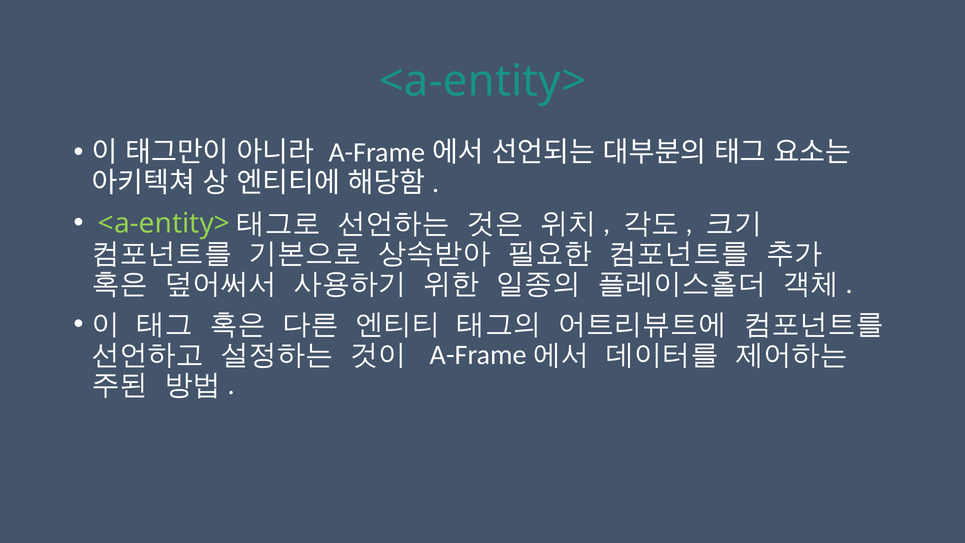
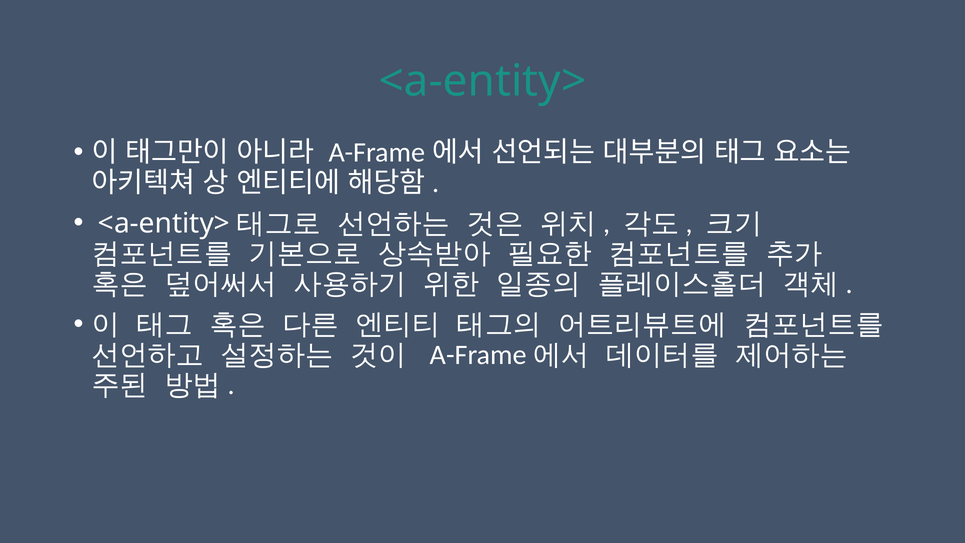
<a-entity> colour: light green -> white (164, 223)
